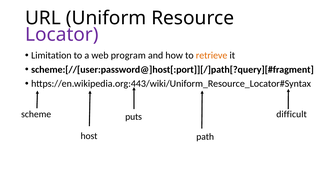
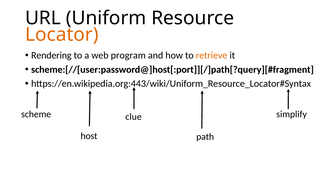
Locator colour: purple -> orange (62, 35)
Limitation: Limitation -> Rendering (51, 56)
puts: puts -> clue (133, 117)
difficult: difficult -> simplify (292, 114)
